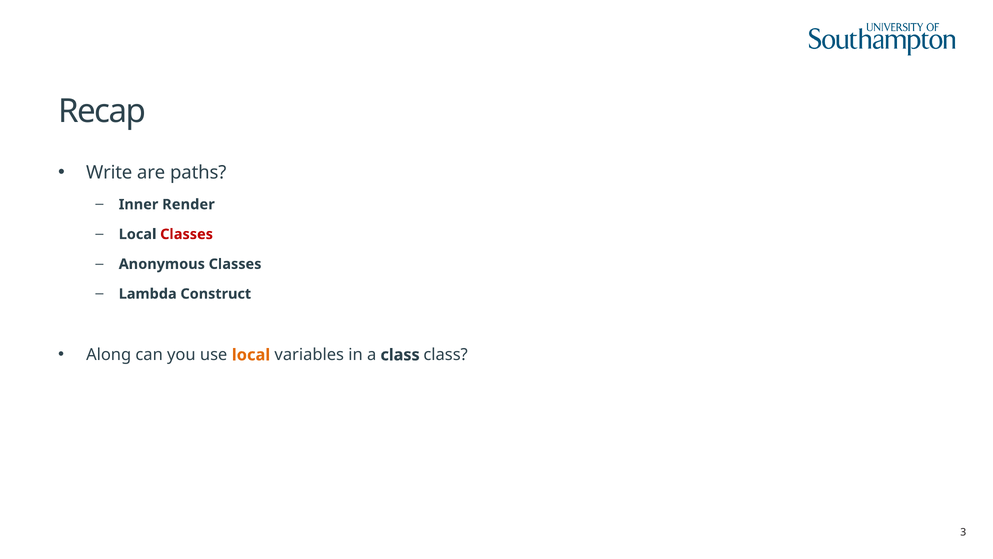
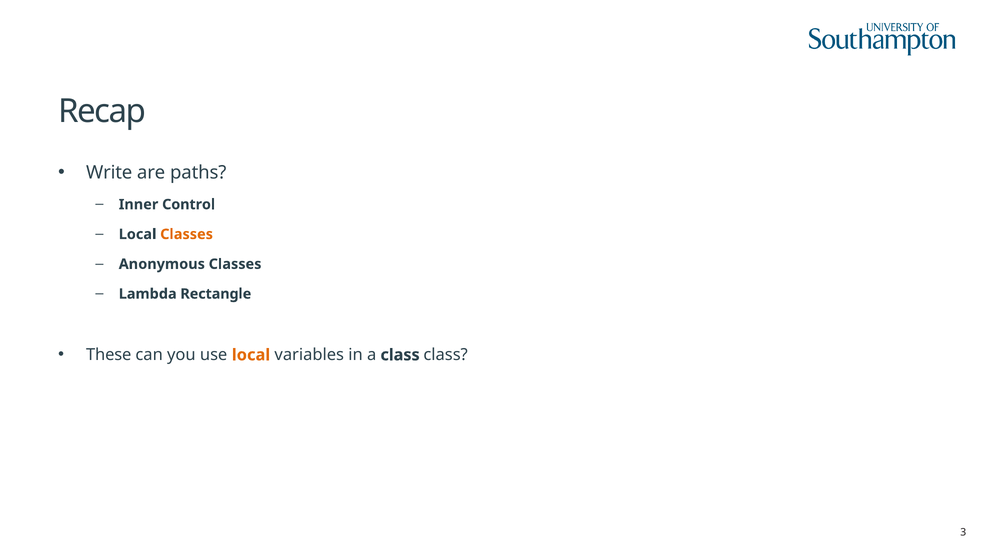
Render: Render -> Control (189, 204)
Classes colour: red -> orange (187, 234)
Construct: Construct -> Rectangle (216, 294)
Along: Along -> These (109, 355)
